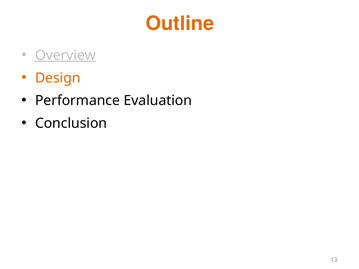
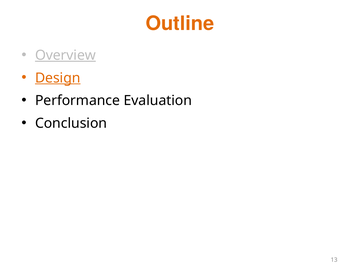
Design underline: none -> present (58, 78)
